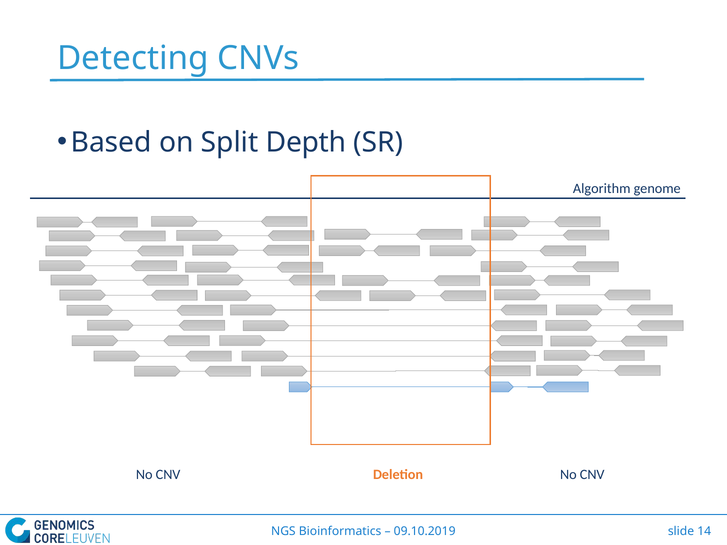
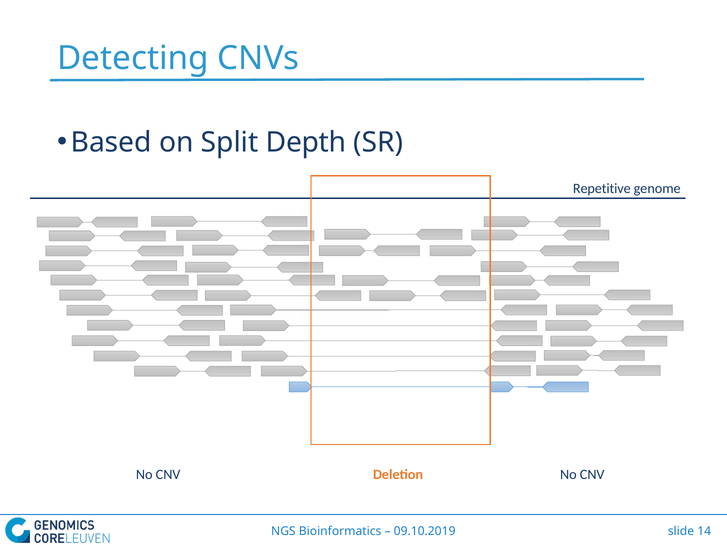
Algorithm: Algorithm -> Repetitive (602, 188)
